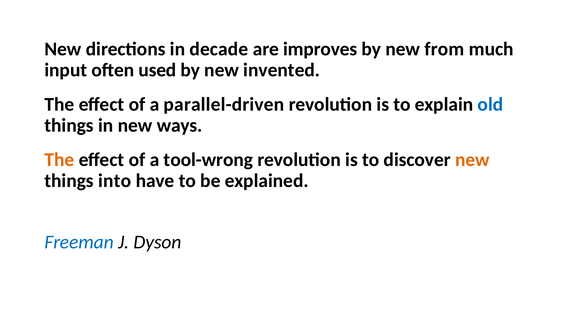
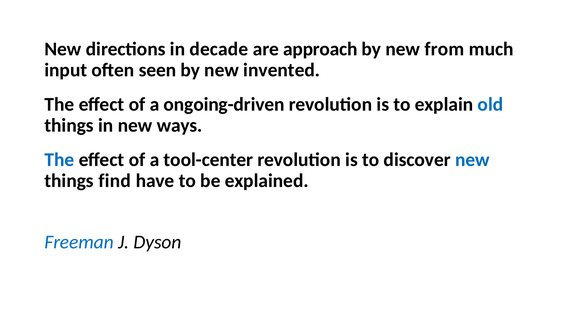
improves: improves -> approach (320, 49)
used: used -> seen (157, 70)
parallel-driven: parallel-driven -> ongoing-driven (224, 104)
The colour: orange -> blue (59, 160)
tool-wrong: tool-wrong -> tool-center (208, 160)
new colour: orange -> blue (472, 160)
into: into -> find (115, 181)
